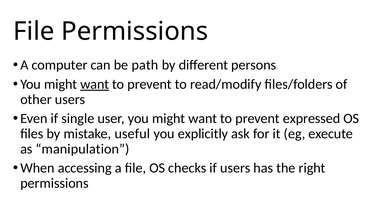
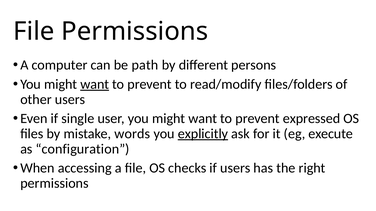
useful: useful -> words (132, 134)
explicitly underline: none -> present (203, 134)
manipulation: manipulation -> configuration (83, 149)
